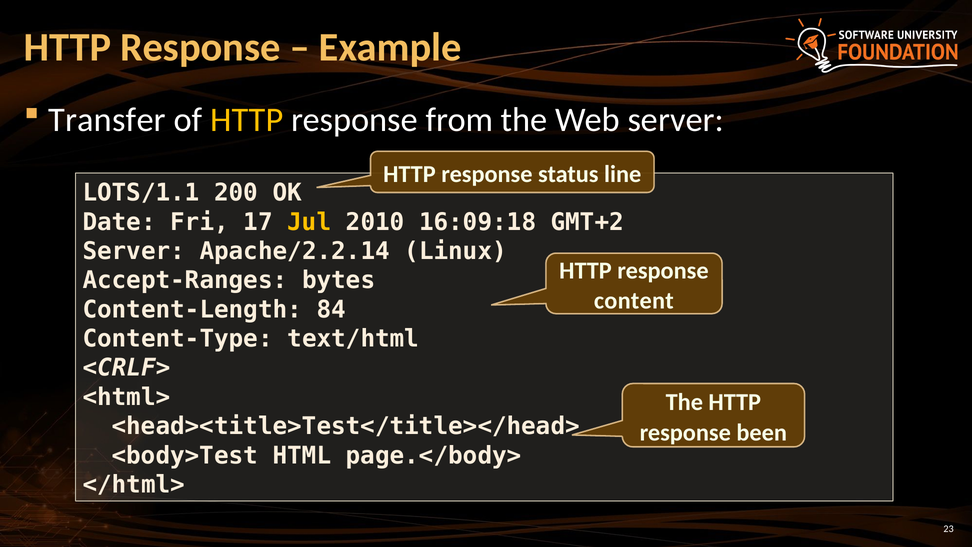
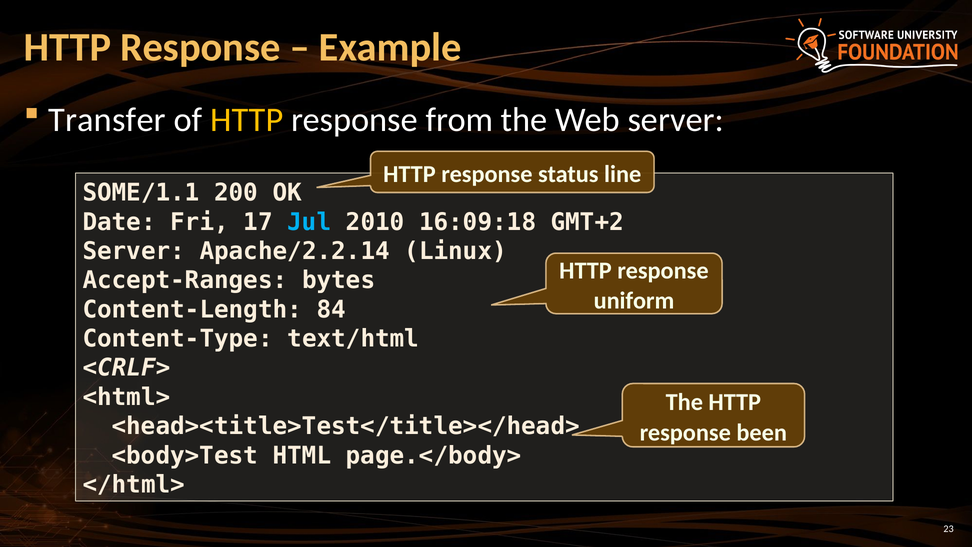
LOTS/1.1: LOTS/1.1 -> SOME/1.1 (141, 193)
Jul colour: yellow -> light blue (309, 222)
content: content -> uniform (634, 301)
